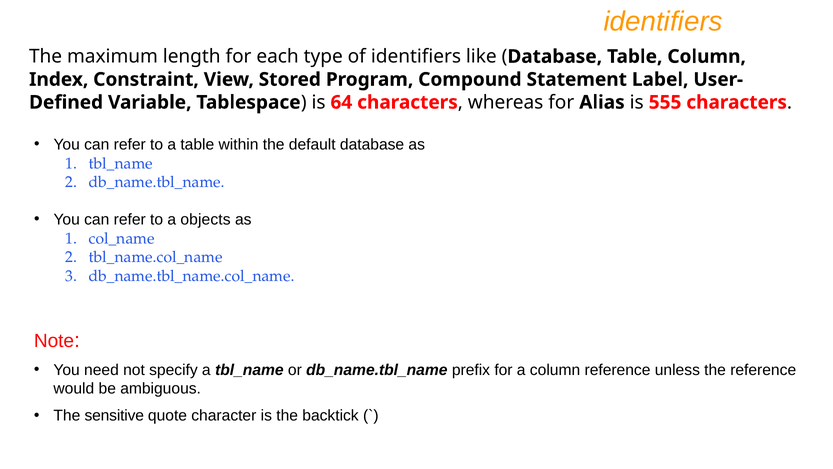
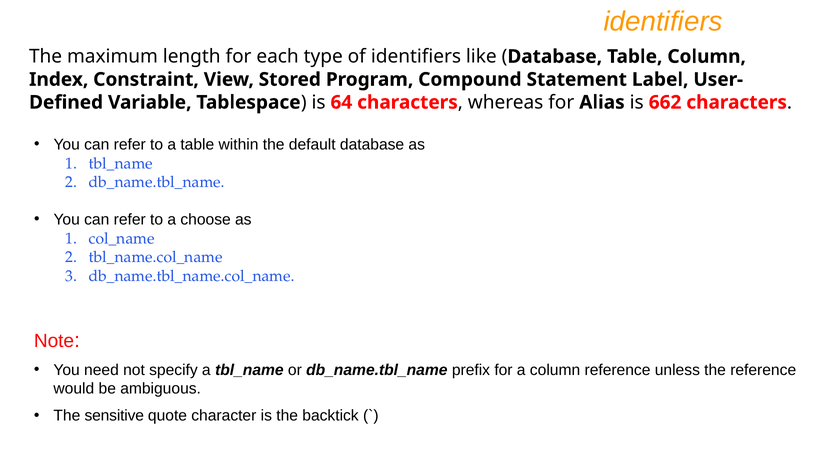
555: 555 -> 662 (665, 102)
objects: objects -> choose (206, 219)
